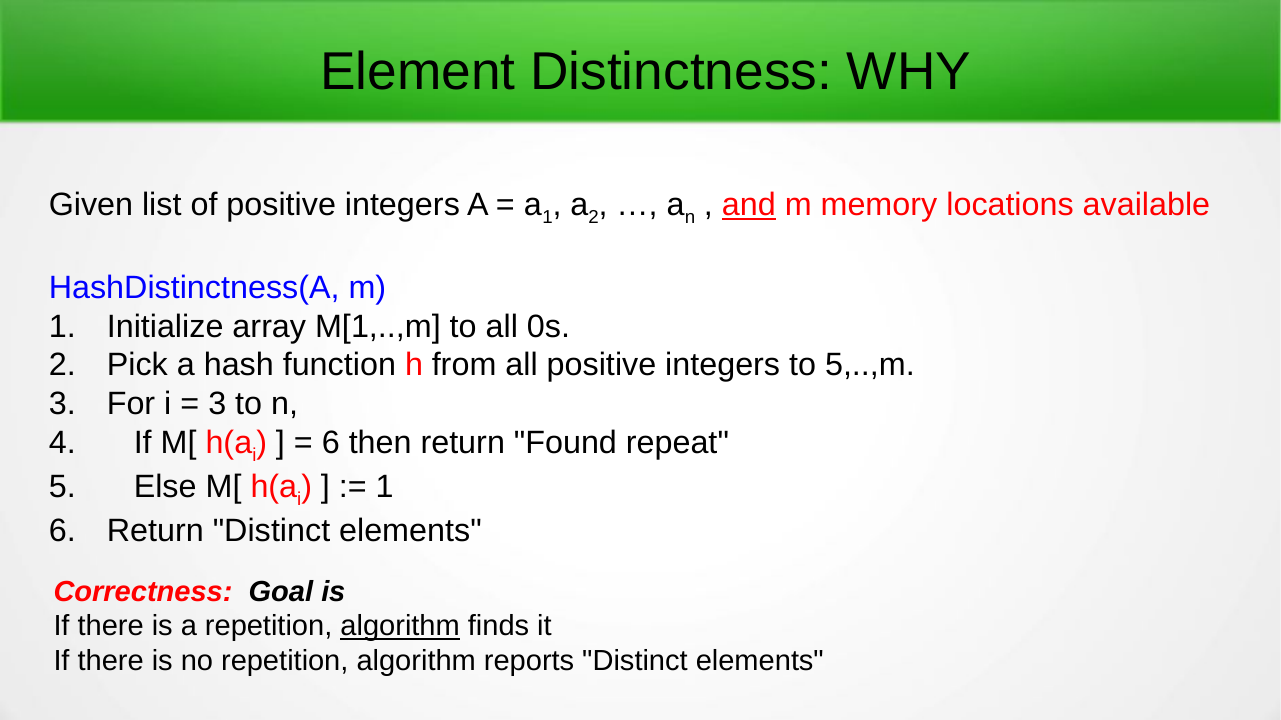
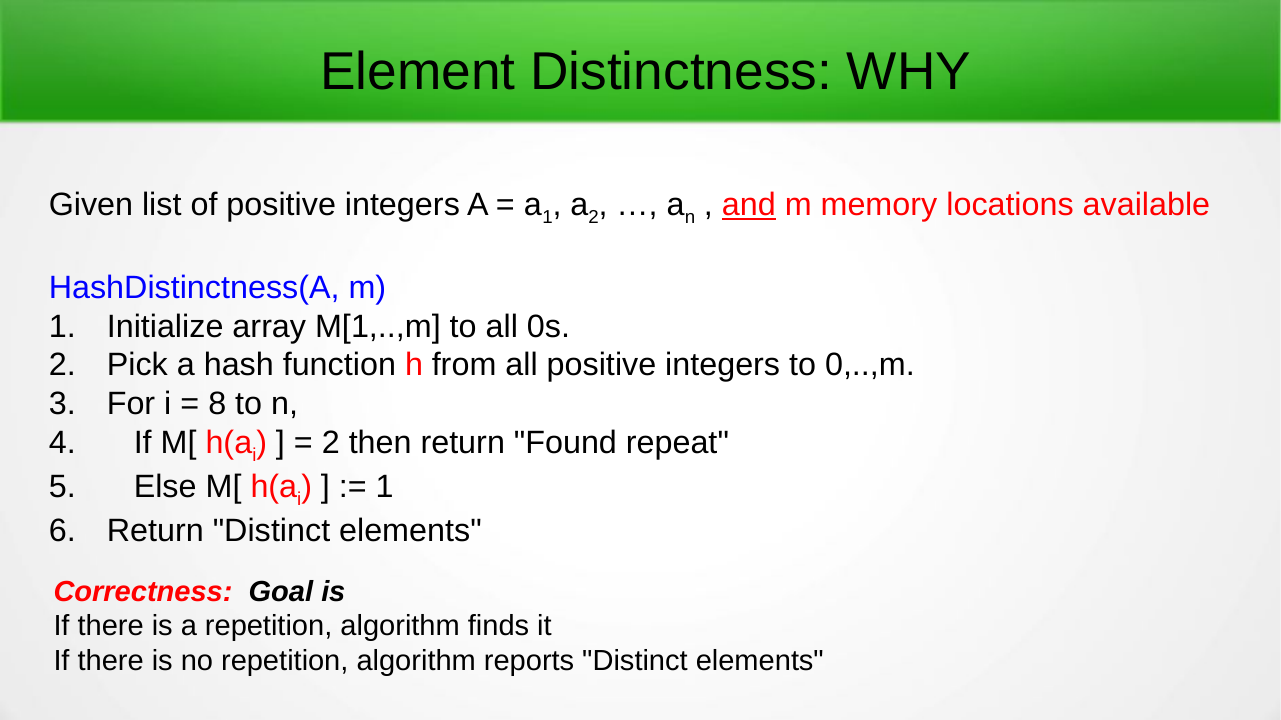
5,..,m: 5,..,m -> 0,..,m (870, 366)
3: 3 -> 8 (217, 404)
6: 6 -> 2 (331, 443)
algorithm underline: present -> none (400, 627)
